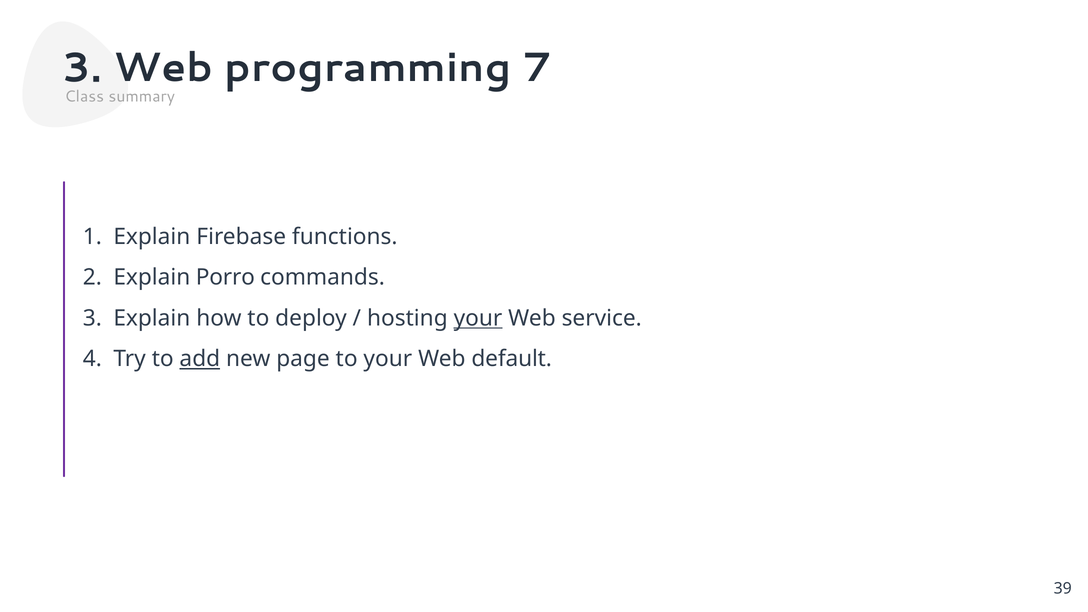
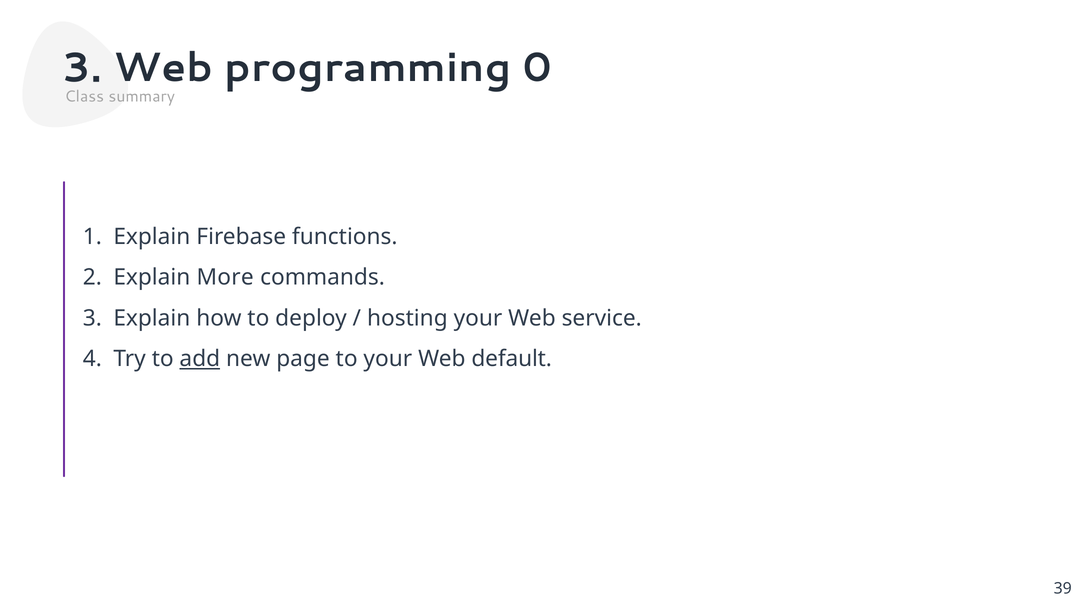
7: 7 -> 0 (537, 68)
Porro: Porro -> More (225, 277)
your underline: present -> none (478, 318)
